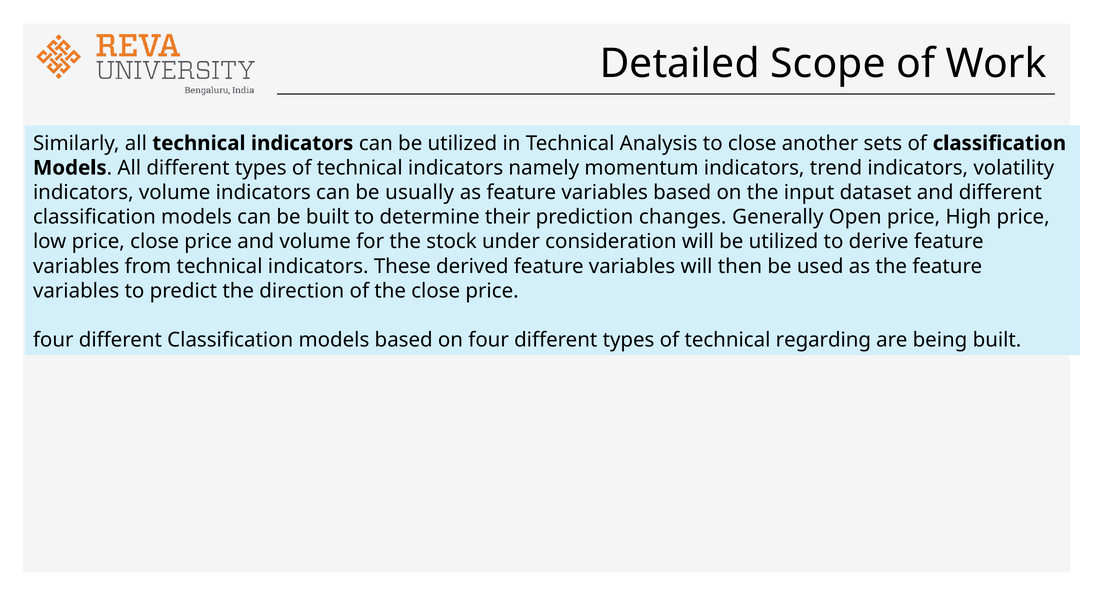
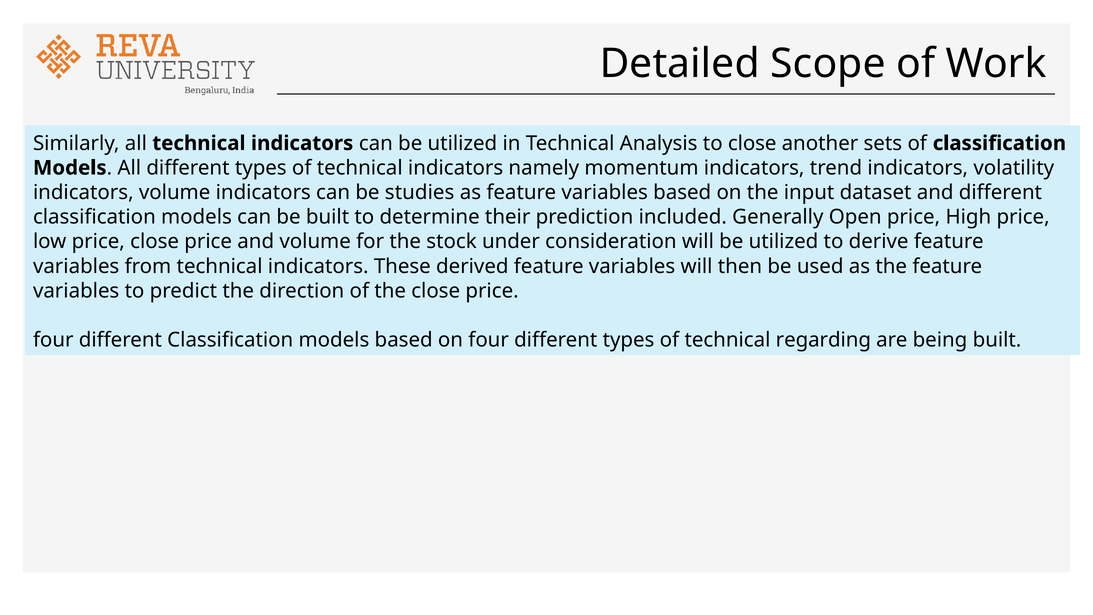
usually: usually -> studies (420, 192)
changes: changes -> included (683, 217)
